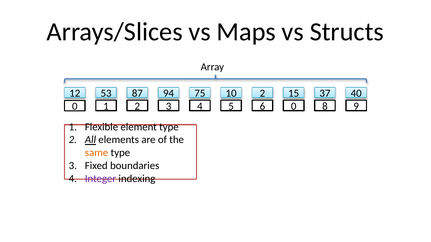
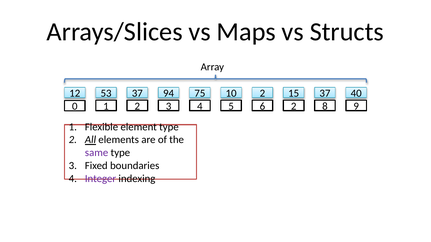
53 87: 87 -> 37 (137, 93)
6 0: 0 -> 2 (294, 106)
same colour: orange -> purple (97, 153)
